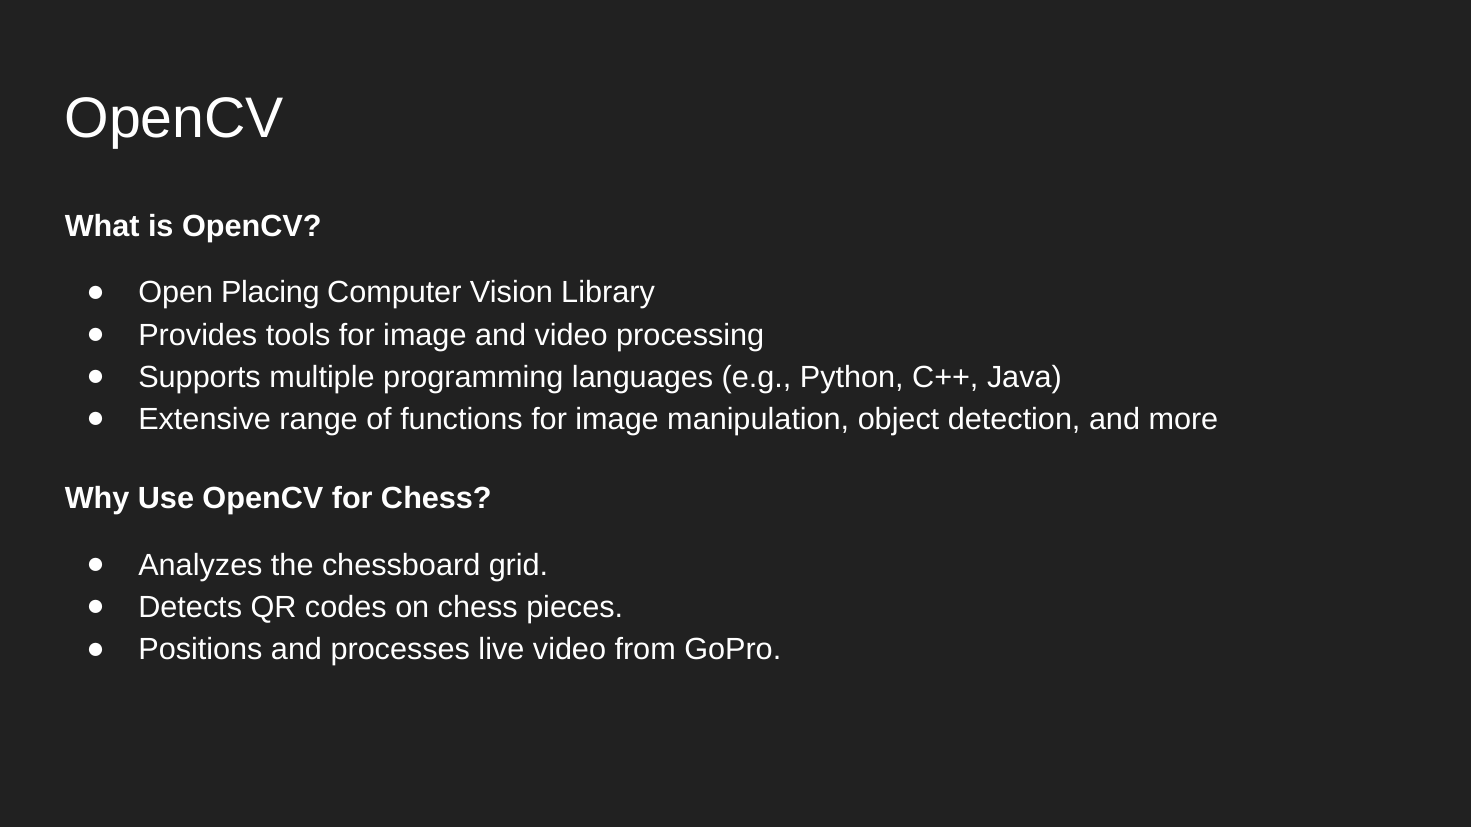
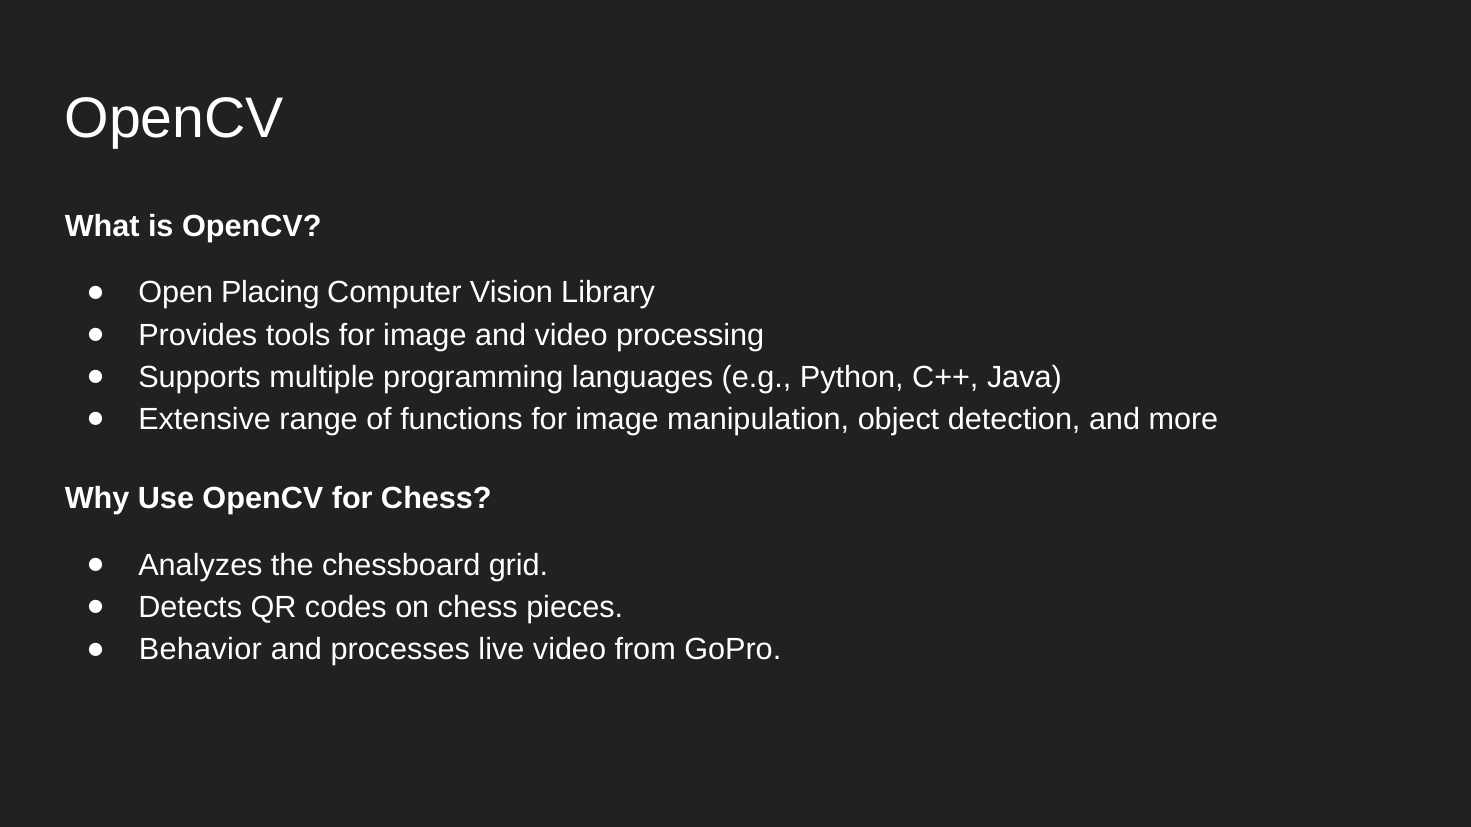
Positions: Positions -> Behavior (200, 650)
